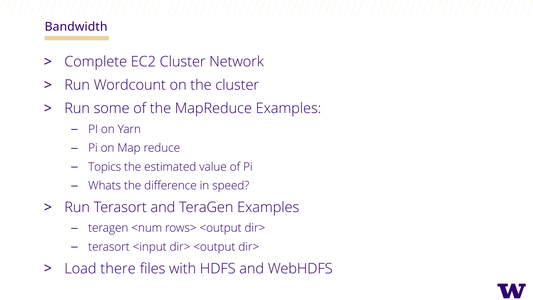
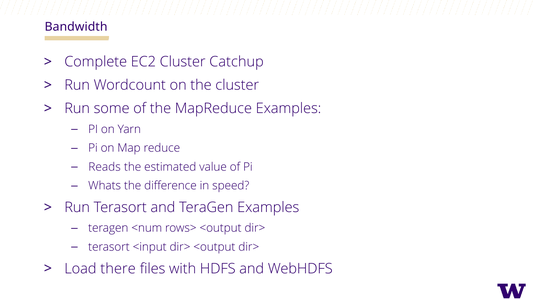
Network: Network -> Catchup (237, 62)
Topics: Topics -> Reads (105, 167)
